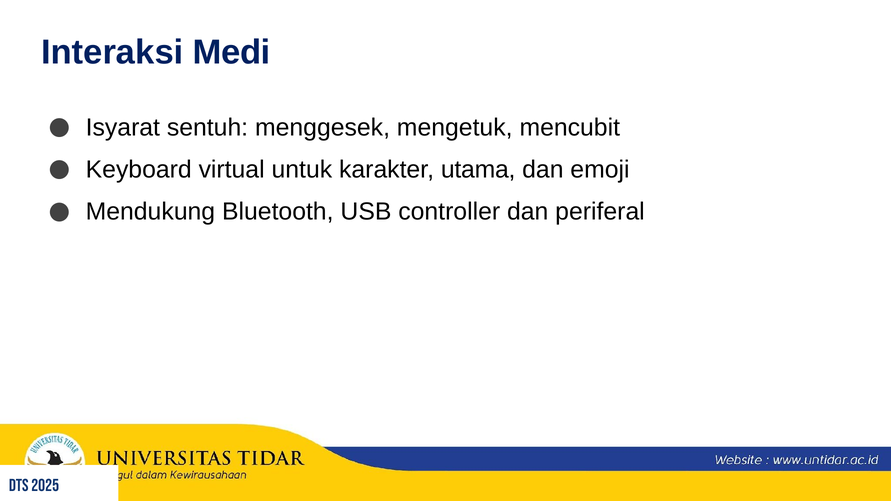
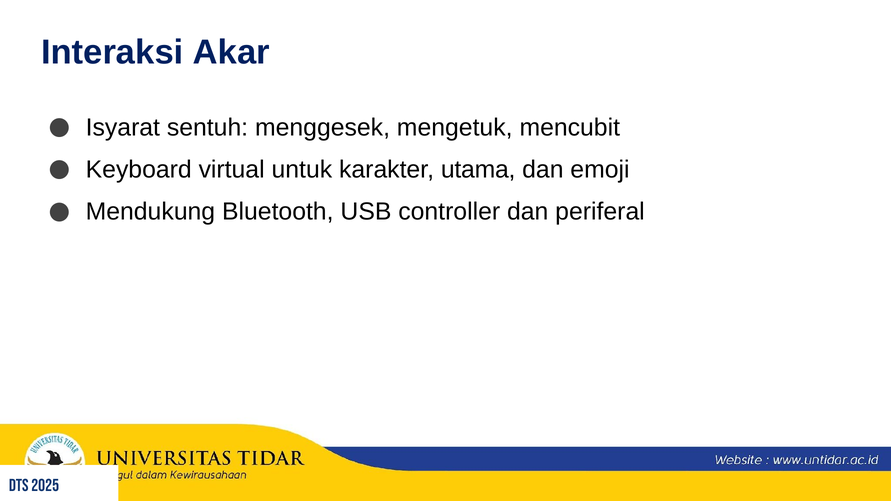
Medi: Medi -> Akar (231, 52)
